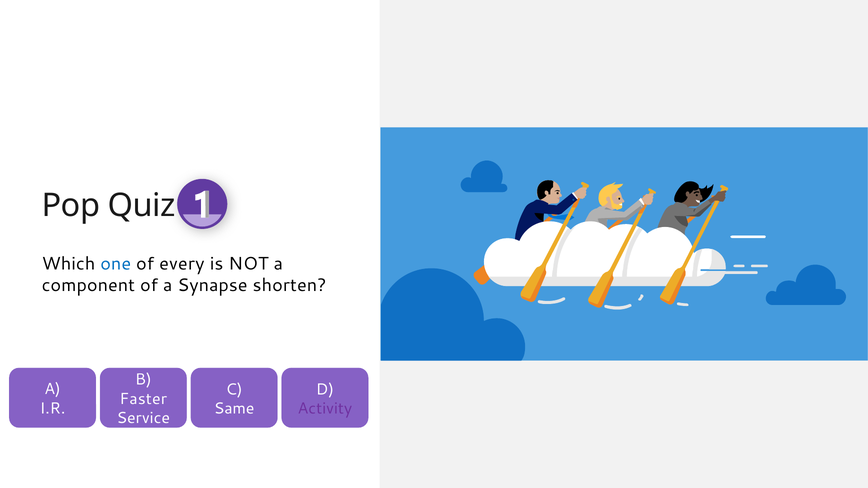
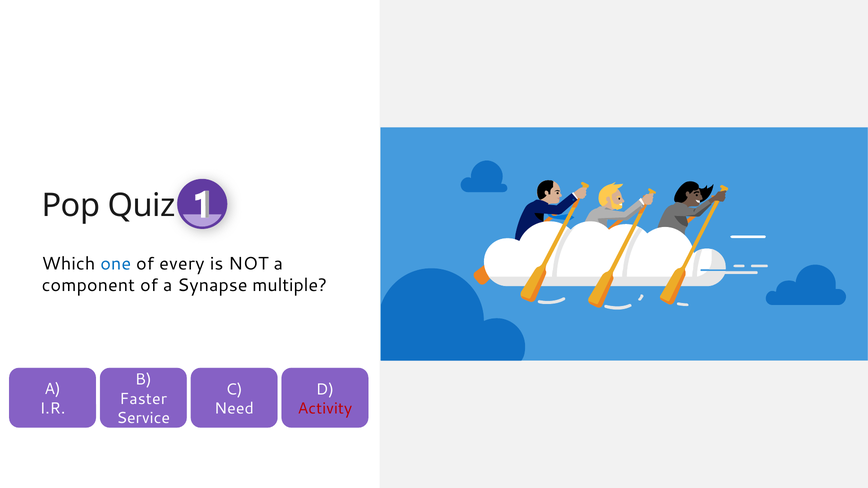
shorten: shorten -> multiple (290, 286)
Same: Same -> Need (234, 409)
Activity colour: purple -> red (325, 409)
